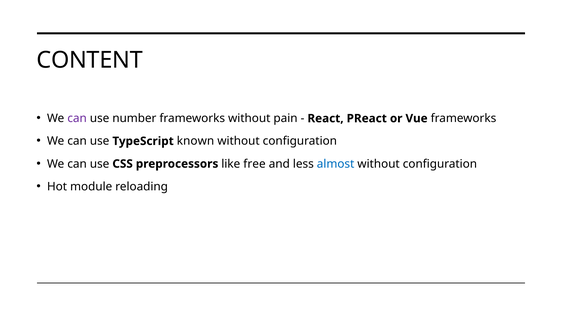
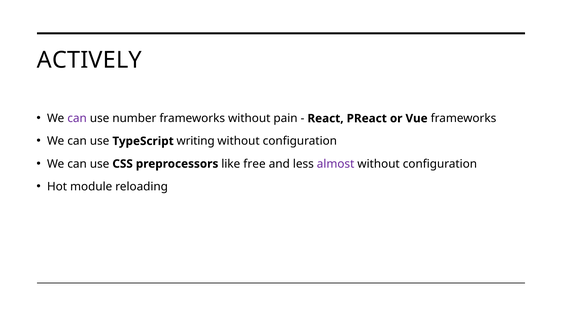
CONTENT: CONTENT -> ACTIVELY (89, 60)
known: known -> writing (196, 141)
almost colour: blue -> purple (336, 164)
